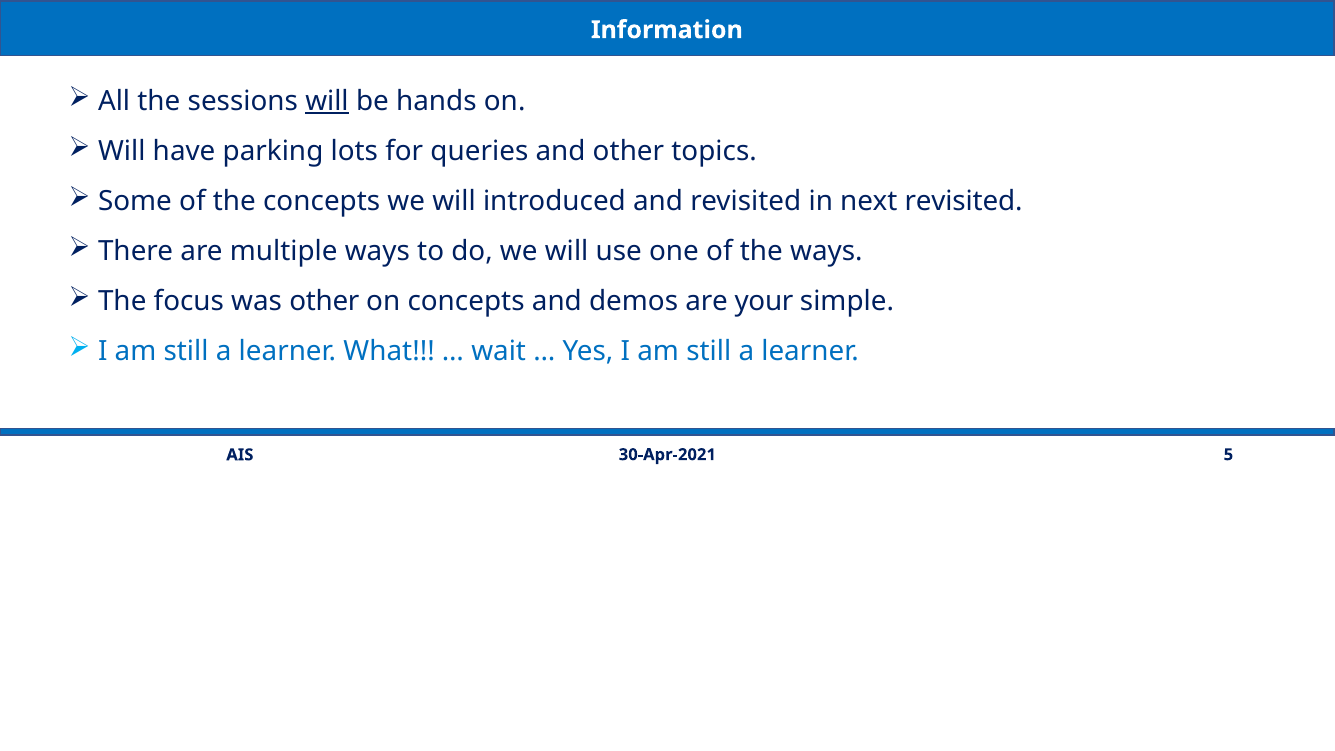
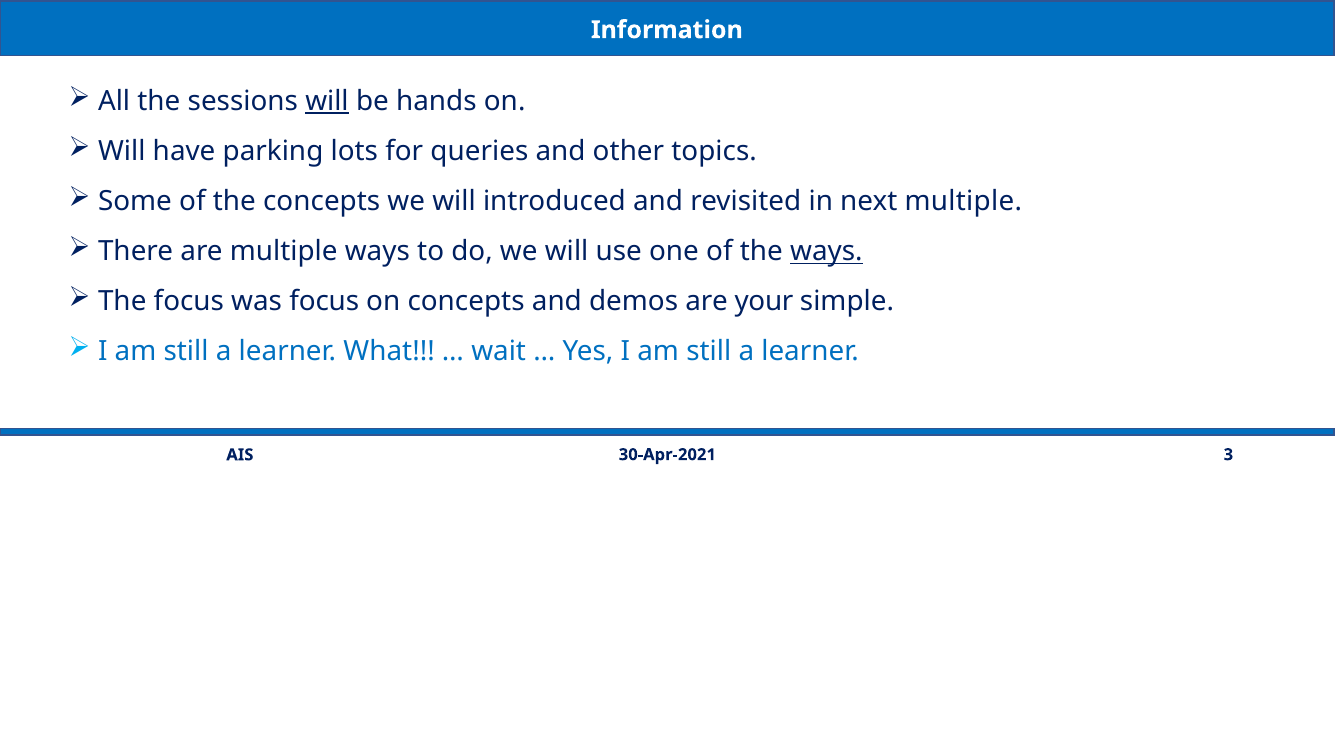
next revisited: revisited -> multiple (963, 201)
ways underline: none -> present (826, 251)
was other: other -> focus (324, 302)
5: 5 -> 3 (1228, 455)
